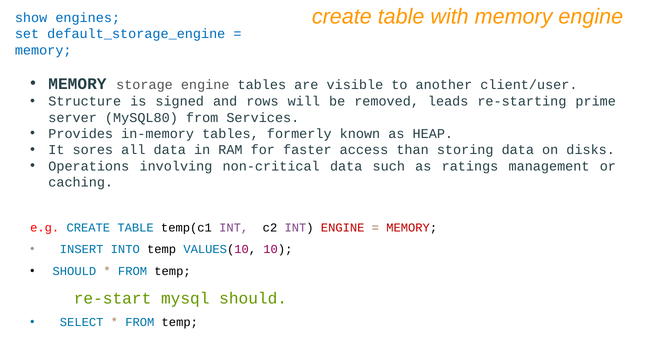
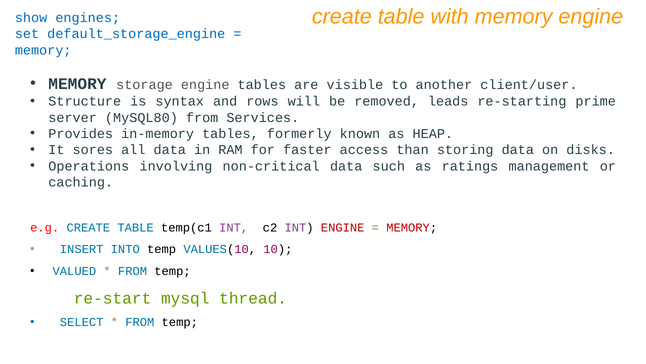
signed: signed -> syntax (180, 101)
SHOULD: SHOULD -> VALUED (74, 271)
mysql should: should -> thread (253, 298)
